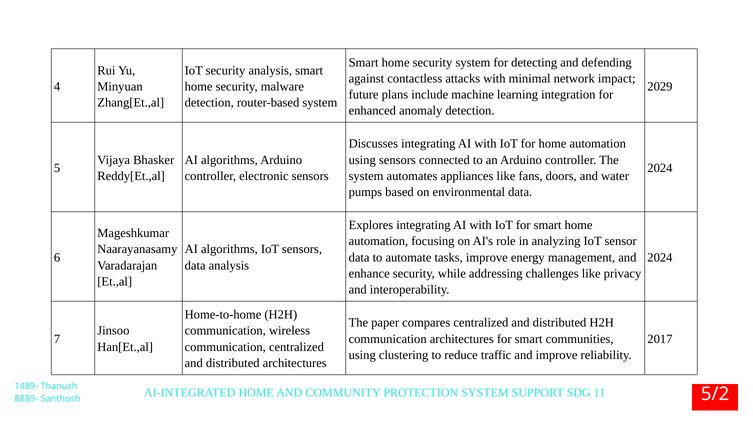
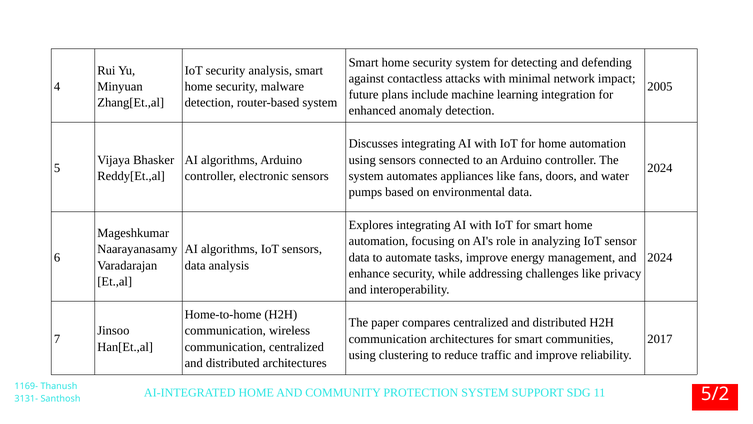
2029: 2029 -> 2005 (660, 87)
1489-: 1489- -> 1169- (26, 386)
8889-: 8889- -> 3131- (26, 398)
